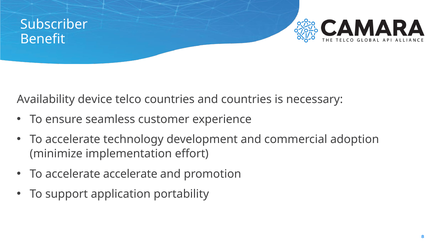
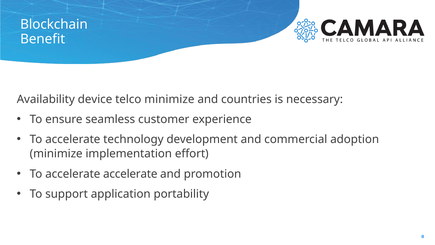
Subscriber: Subscriber -> Blockchain (54, 24)
telco countries: countries -> minimize (169, 99)
